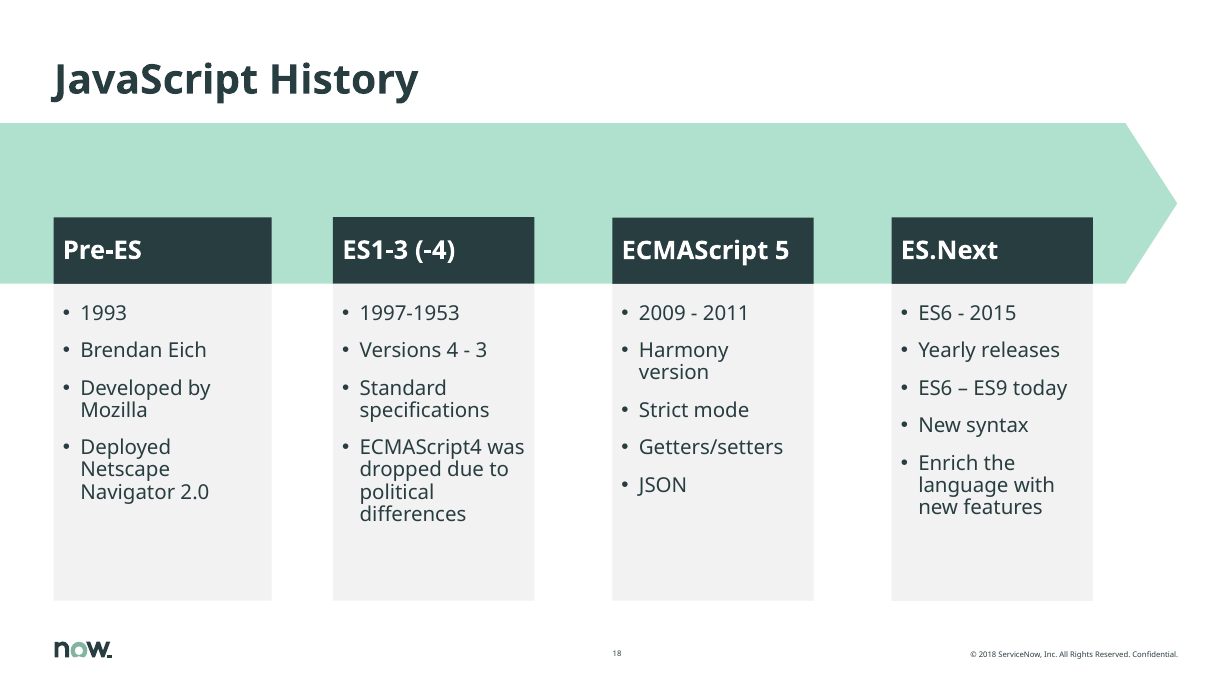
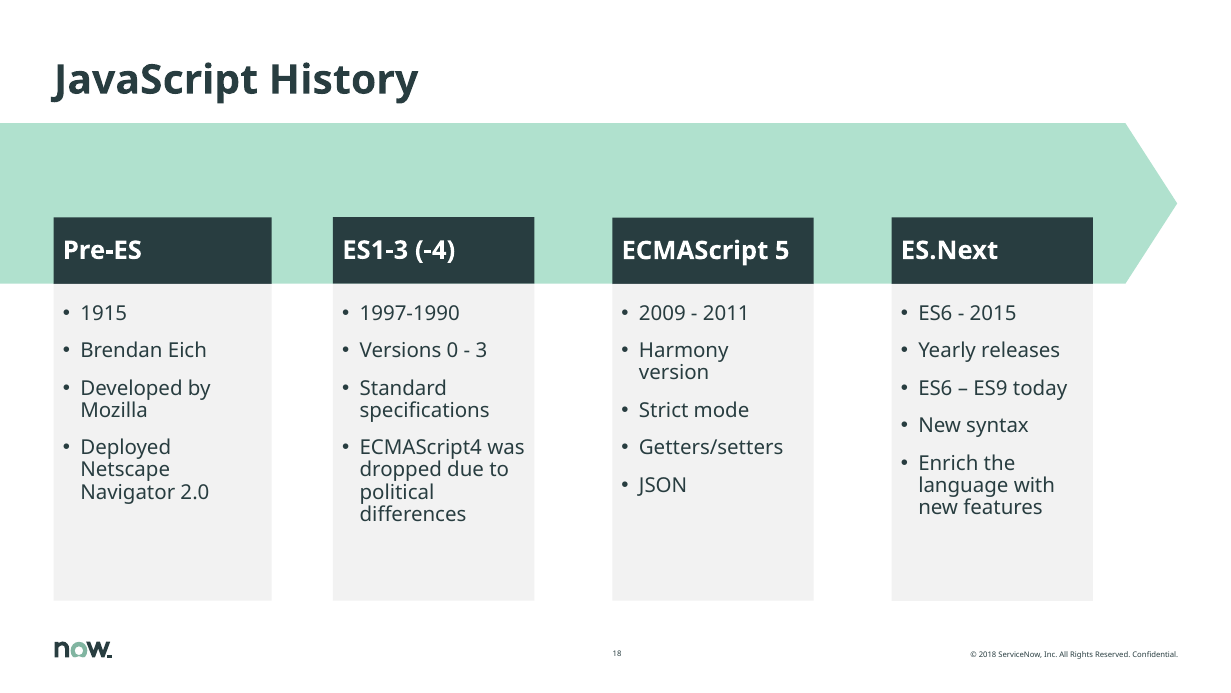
1993: 1993 -> 1915 (104, 313)
1997-1953: 1997-1953 -> 1997-1990 (410, 313)
4: 4 -> 0 (453, 351)
